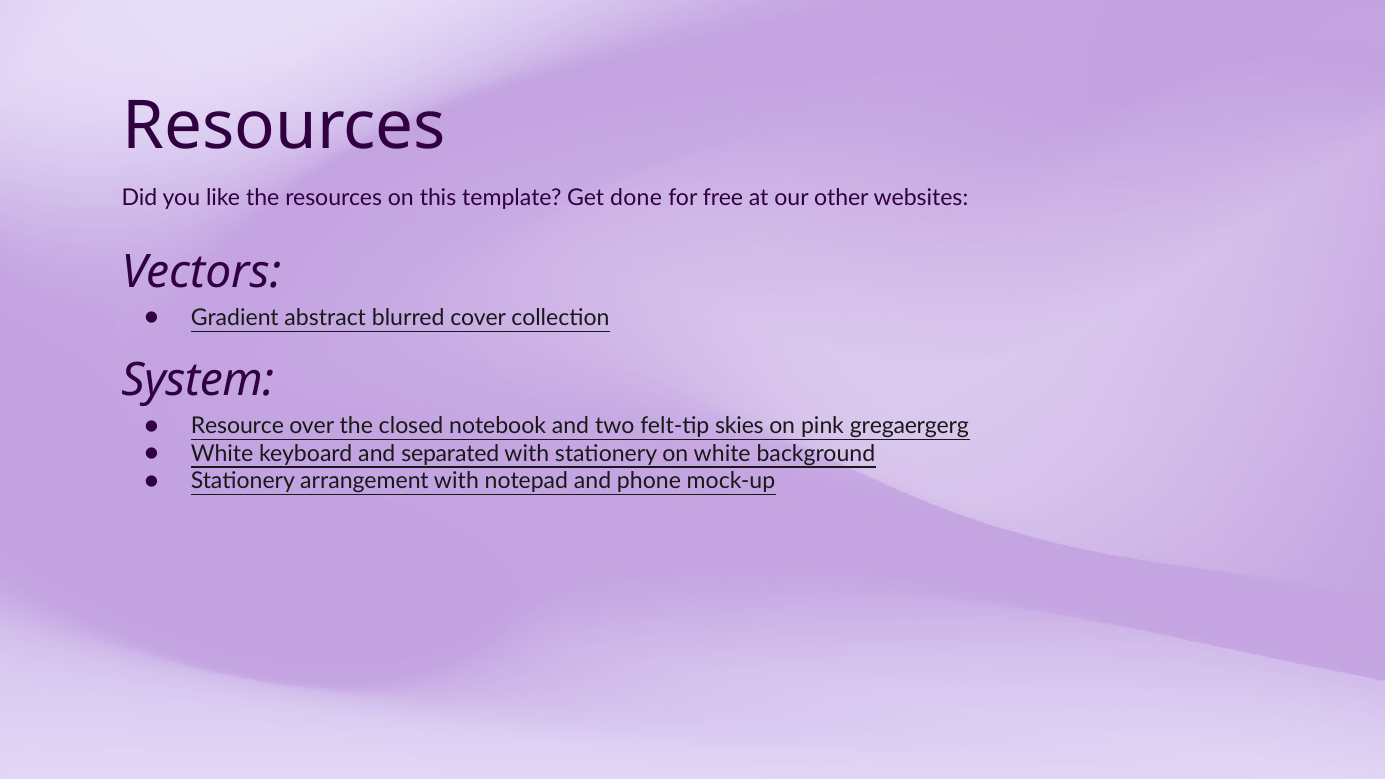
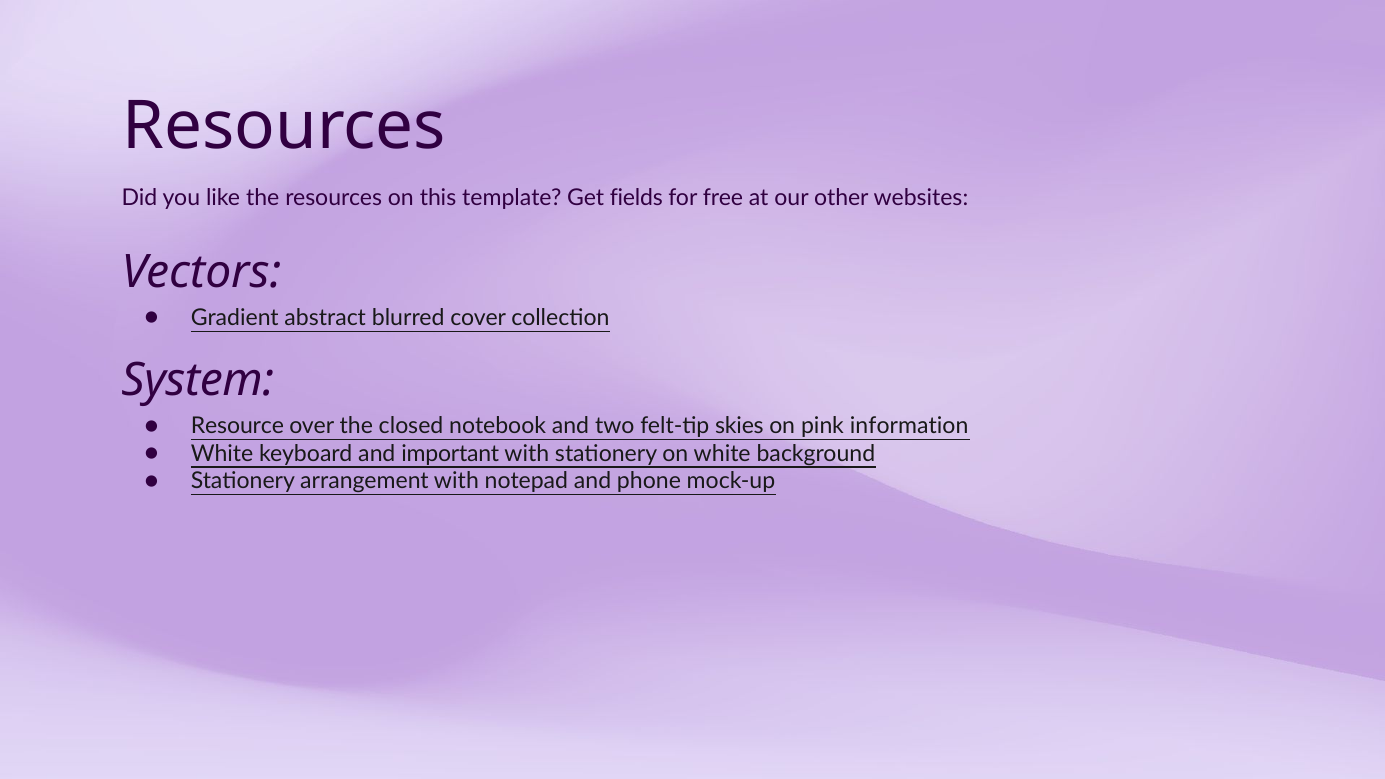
done: done -> fields (636, 198)
gregaergerg: gregaergerg -> information (909, 426)
separated: separated -> important (450, 453)
